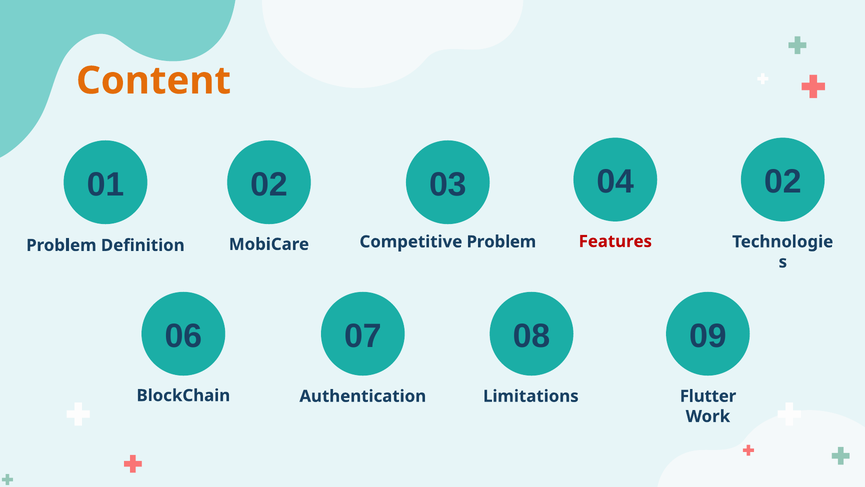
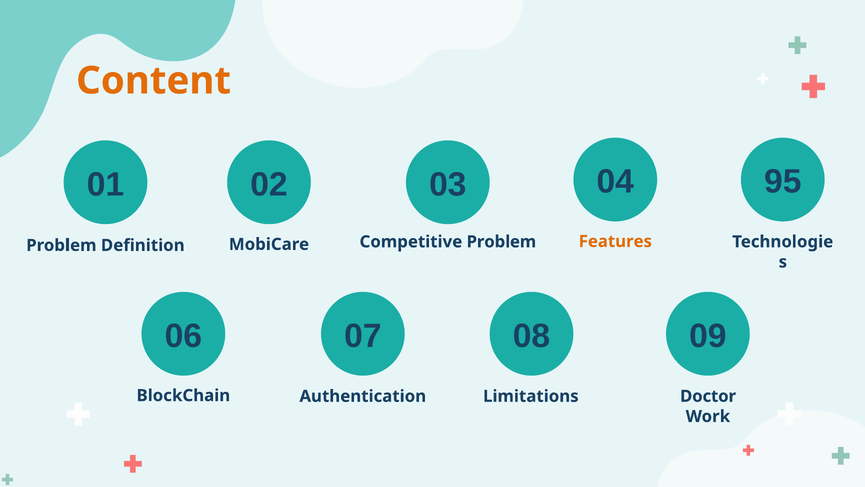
03 02: 02 -> 95 (783, 182)
Features colour: red -> orange (615, 241)
Flutter: Flutter -> Doctor (708, 396)
